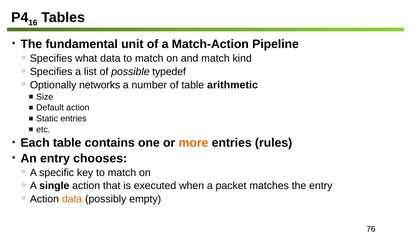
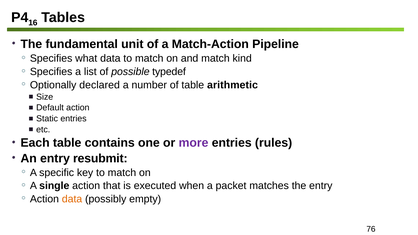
networks: networks -> declared (100, 85)
more colour: orange -> purple (194, 143)
chooses: chooses -> resubmit (100, 159)
